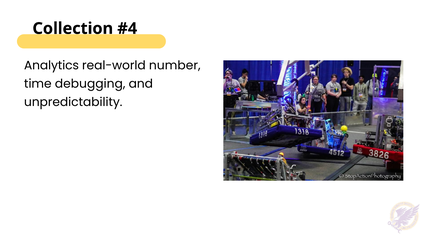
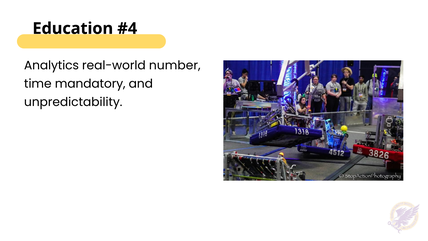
Collection: Collection -> Education (73, 28)
debugging: debugging -> mandatory (90, 84)
